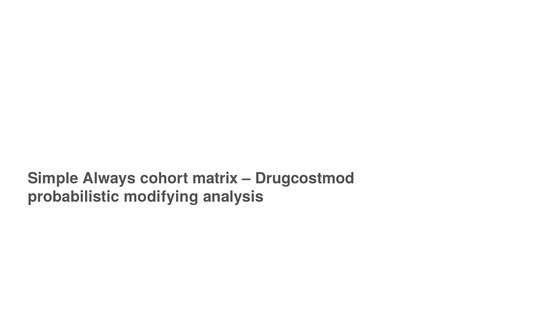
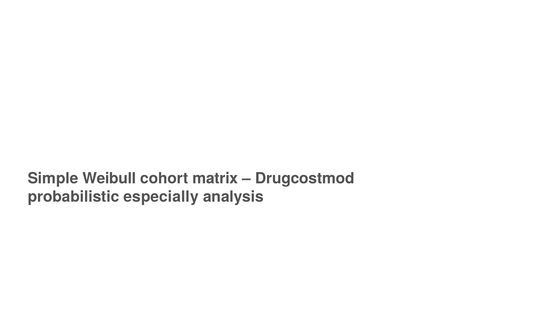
Always: Always -> Weibull (109, 178)
modifying: modifying -> especially (161, 197)
